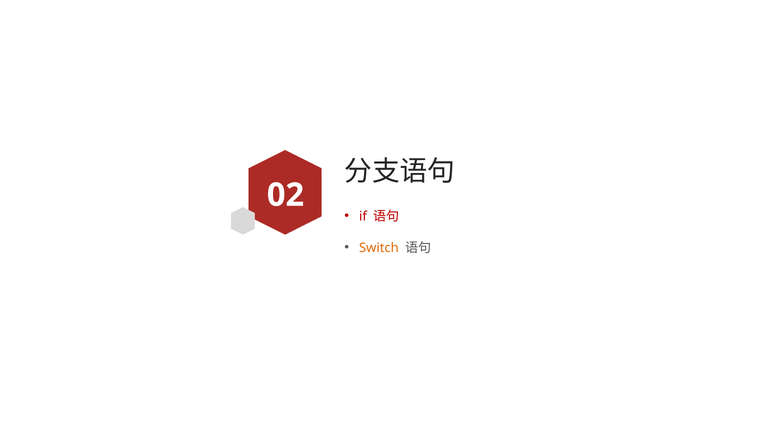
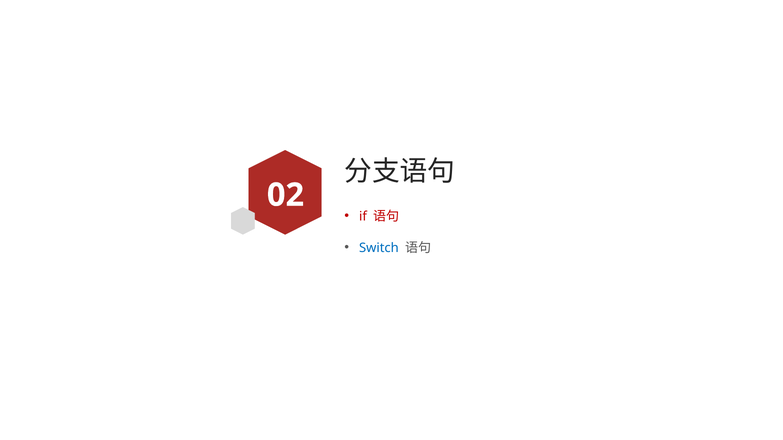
Switch colour: orange -> blue (379, 248)
